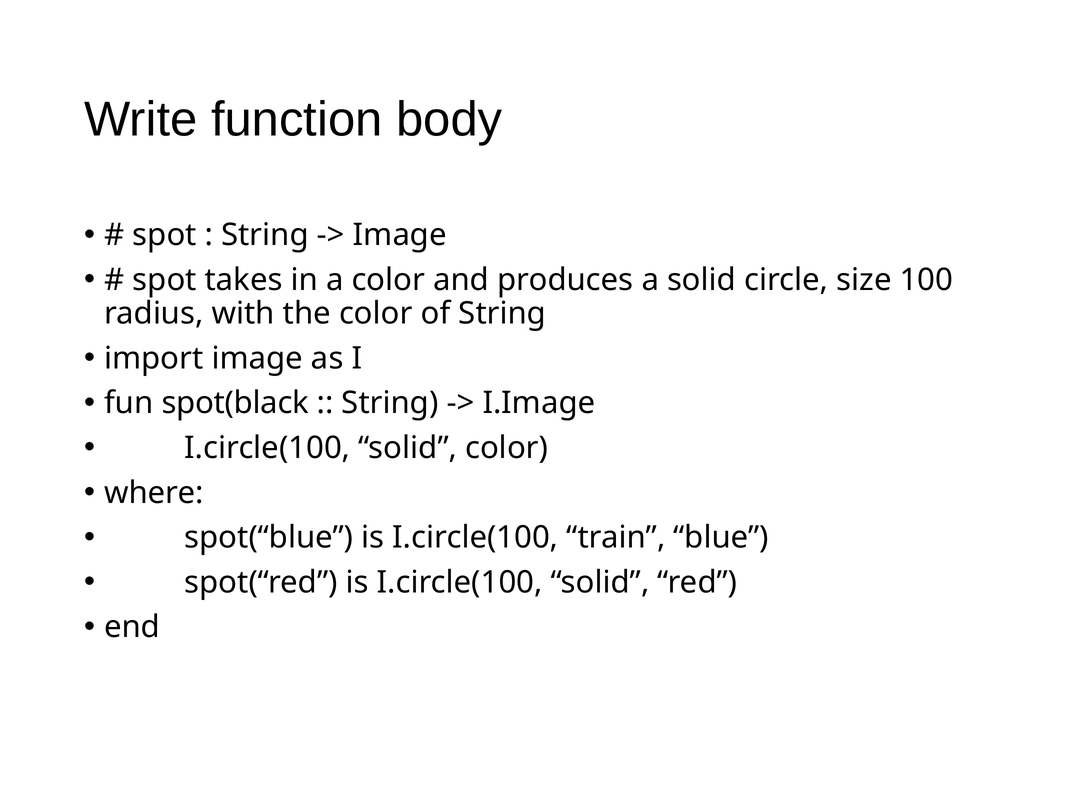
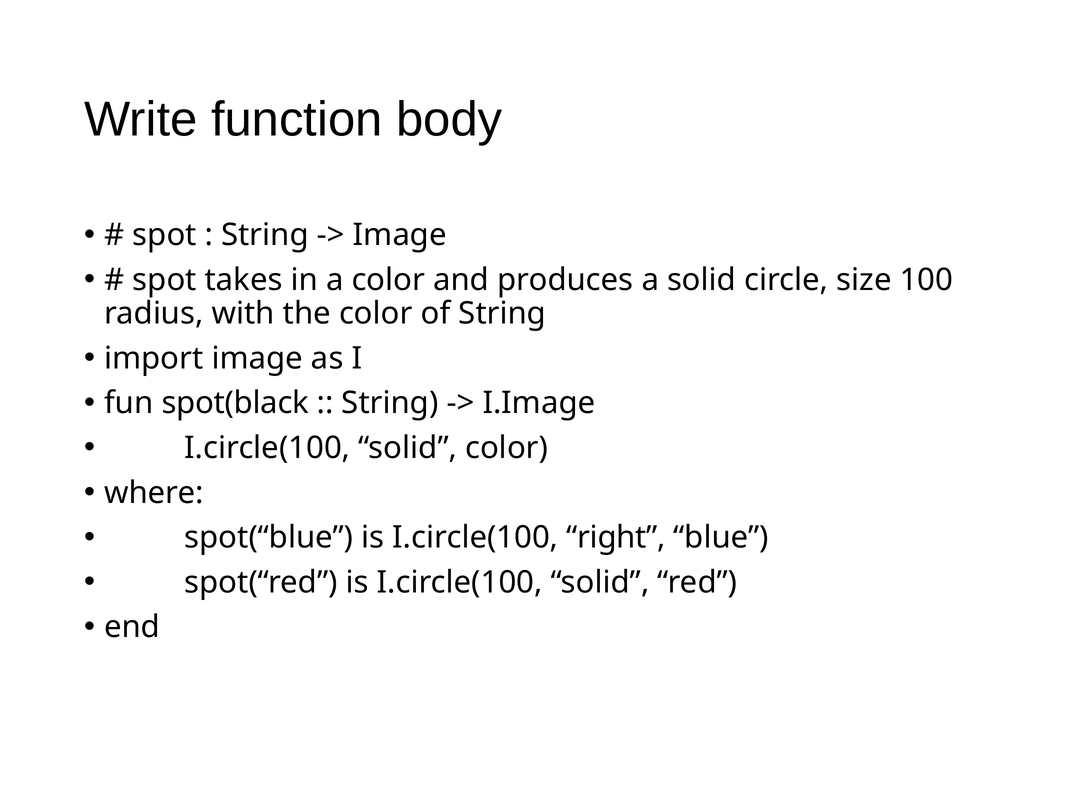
train: train -> right (616, 538)
